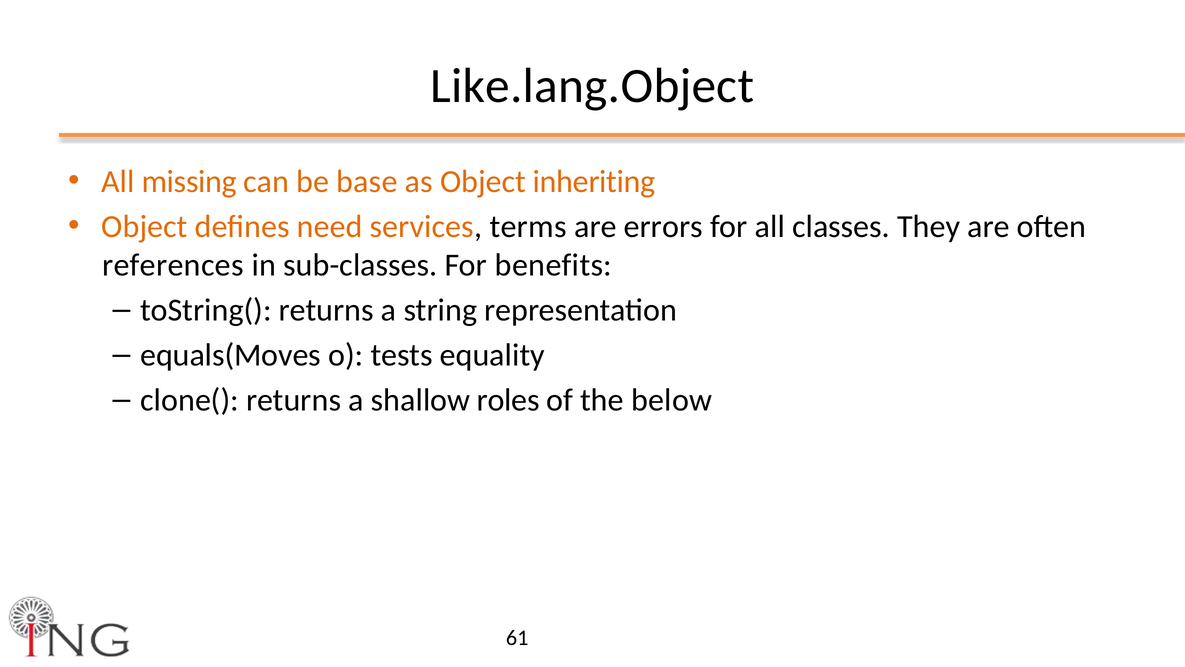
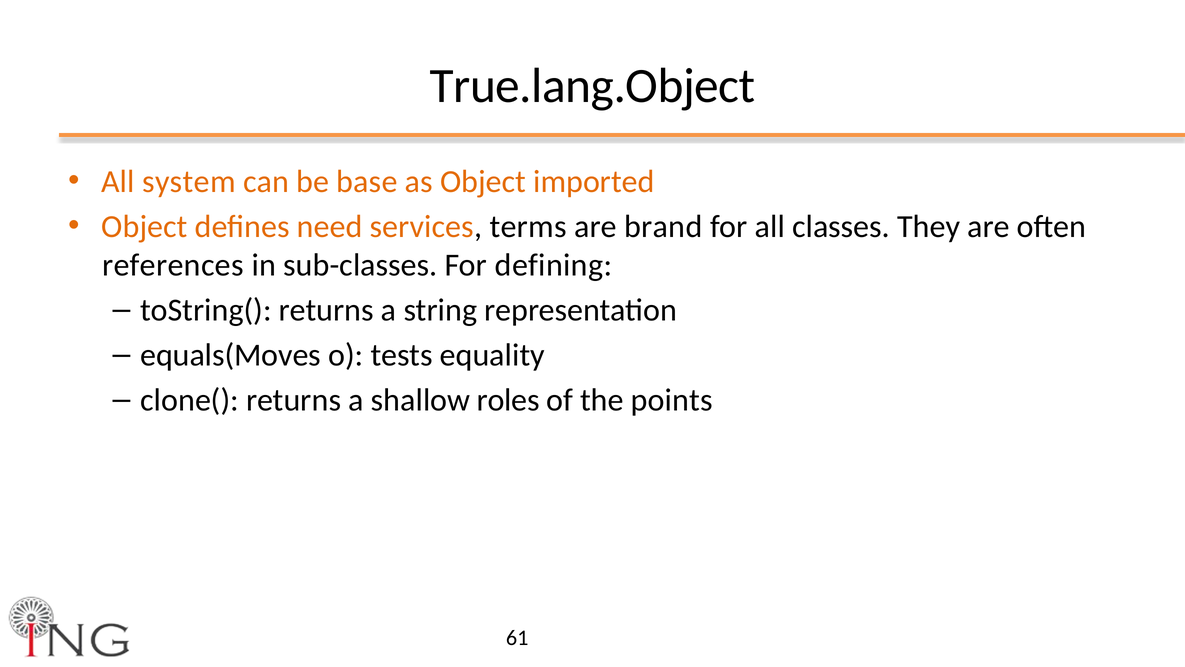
Like.lang.Object: Like.lang.Object -> True.lang.Object (593, 86)
missing: missing -> system (189, 182)
inheriting: inheriting -> imported (594, 182)
errors: errors -> brand (663, 227)
benefits: benefits -> defining (553, 265)
below: below -> points (672, 400)
